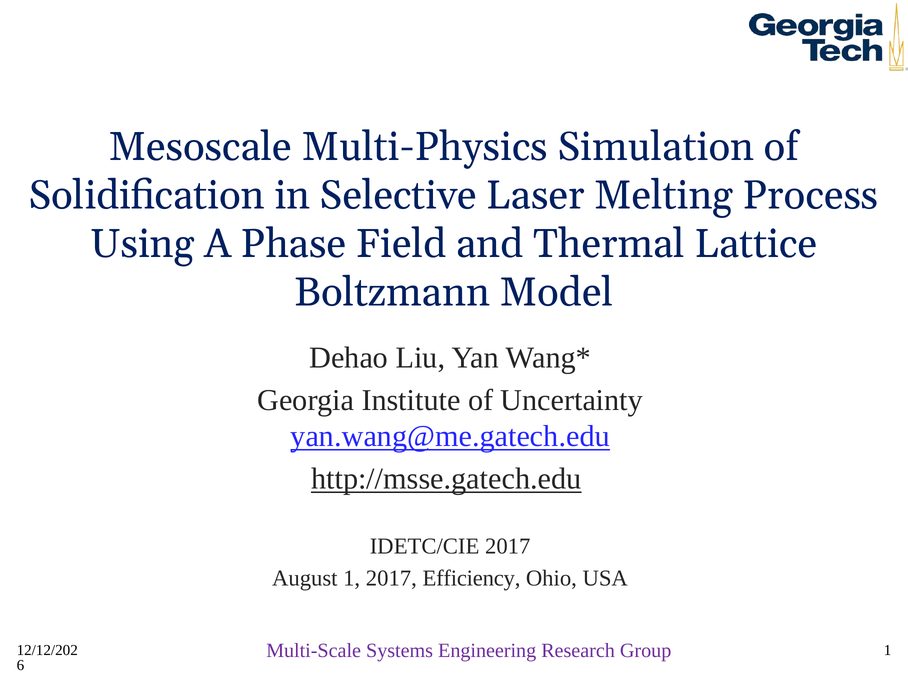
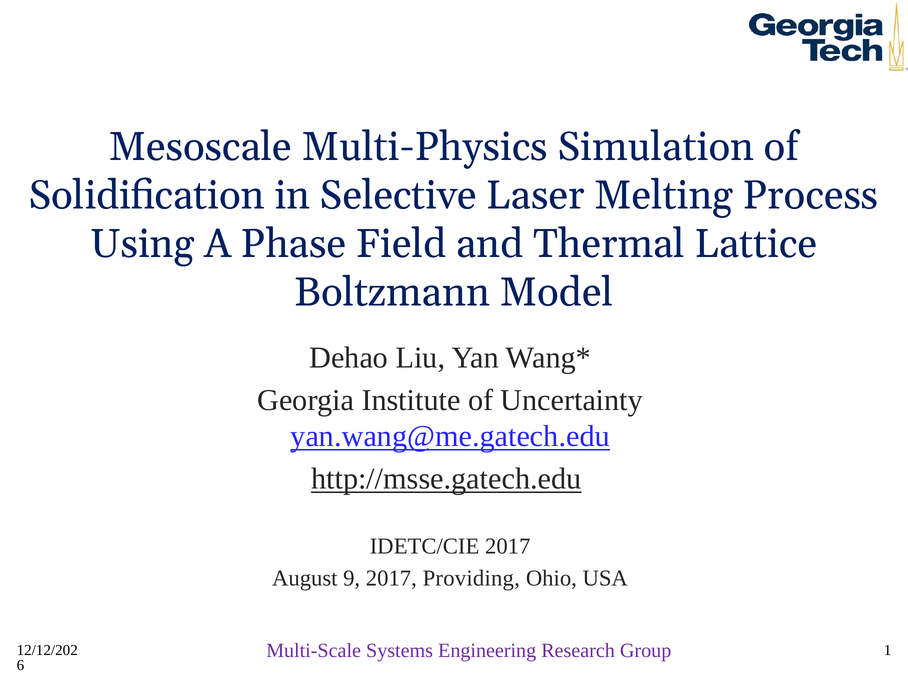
August 1: 1 -> 9 (352, 578)
Efficiency: Efficiency -> Providing (471, 578)
